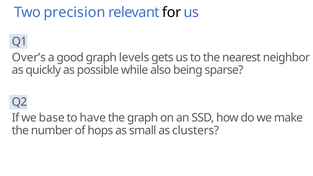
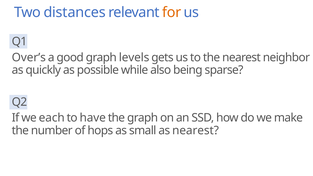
precision: precision -> distances (75, 12)
for colour: black -> orange (172, 12)
base: base -> each (52, 118)
as clusters: clusters -> nearest (196, 131)
